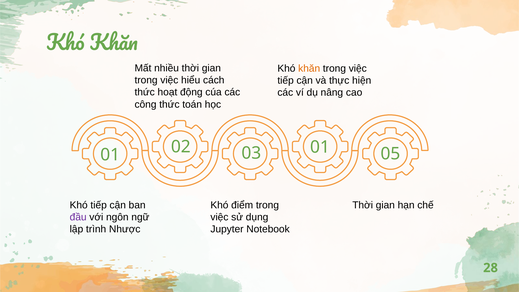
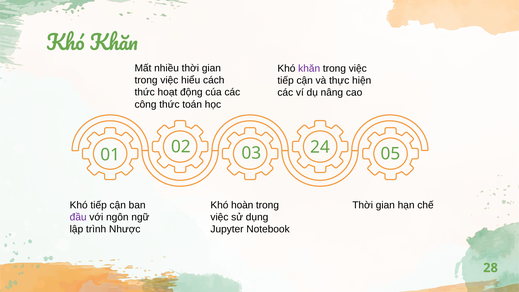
khăn colour: orange -> purple (309, 68)
03 01: 01 -> 24 (320, 147)
điểm: điểm -> hoàn (242, 205)
